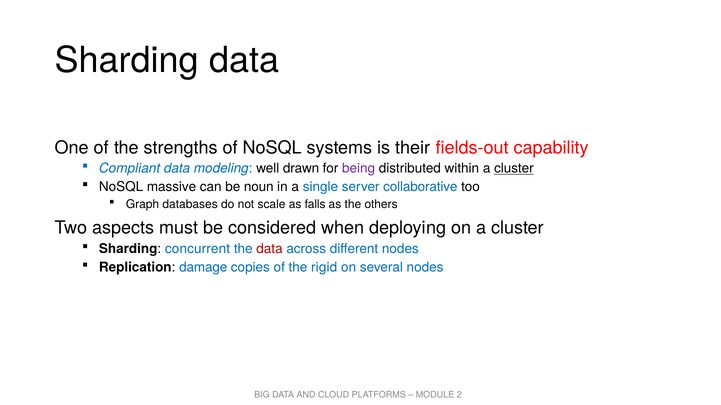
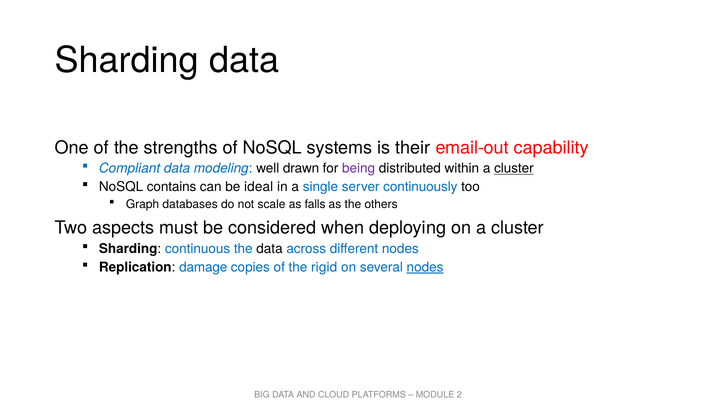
fields-out: fields-out -> email-out (472, 148)
massive: massive -> contains (172, 187)
noun: noun -> ideal (259, 187)
collaborative: collaborative -> continuously (420, 187)
concurrent: concurrent -> continuous (198, 249)
data colour: red -> black (269, 249)
nodes underline: none -> present (425, 267)
